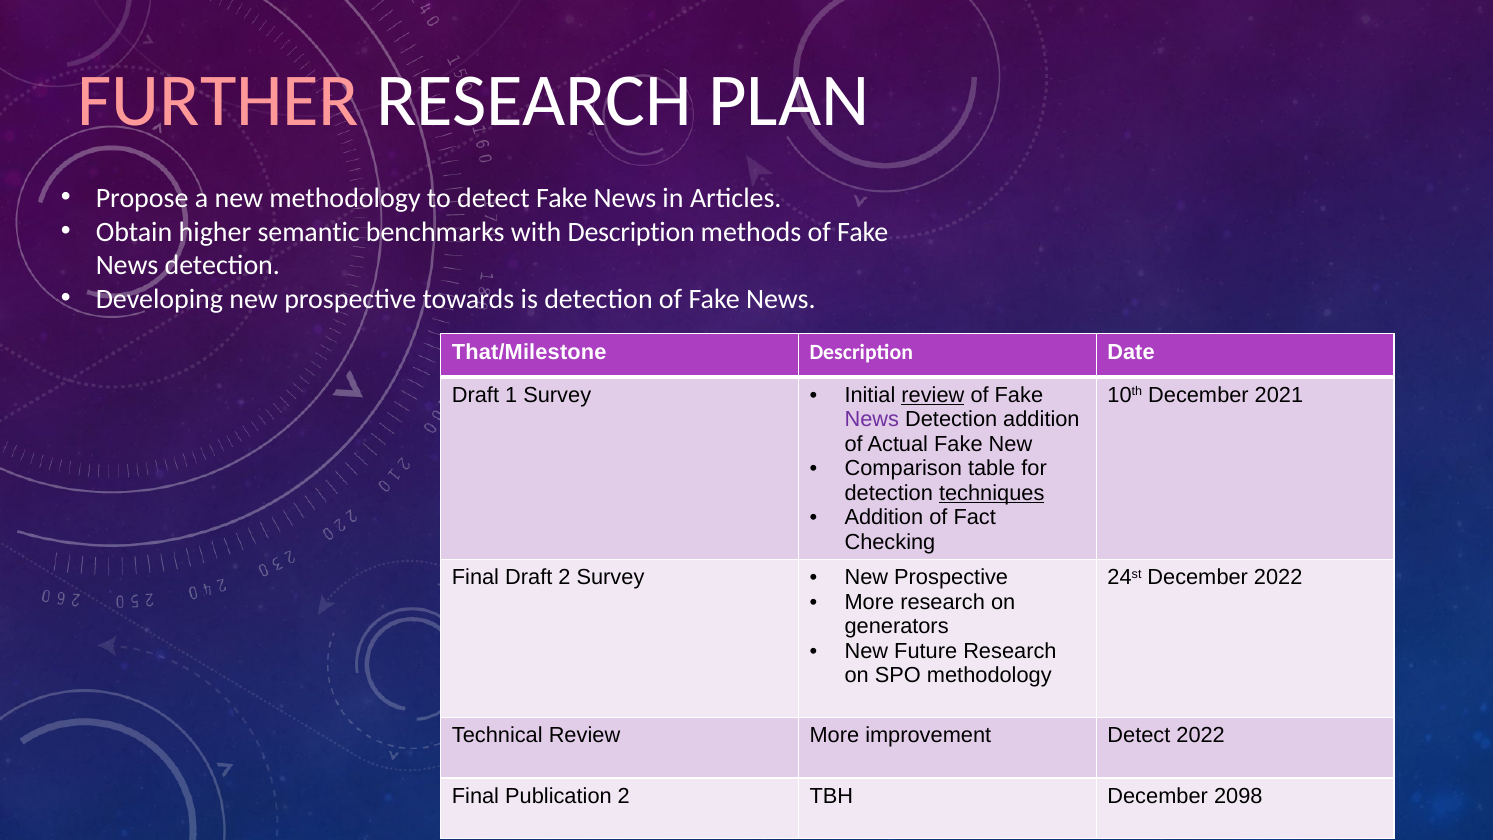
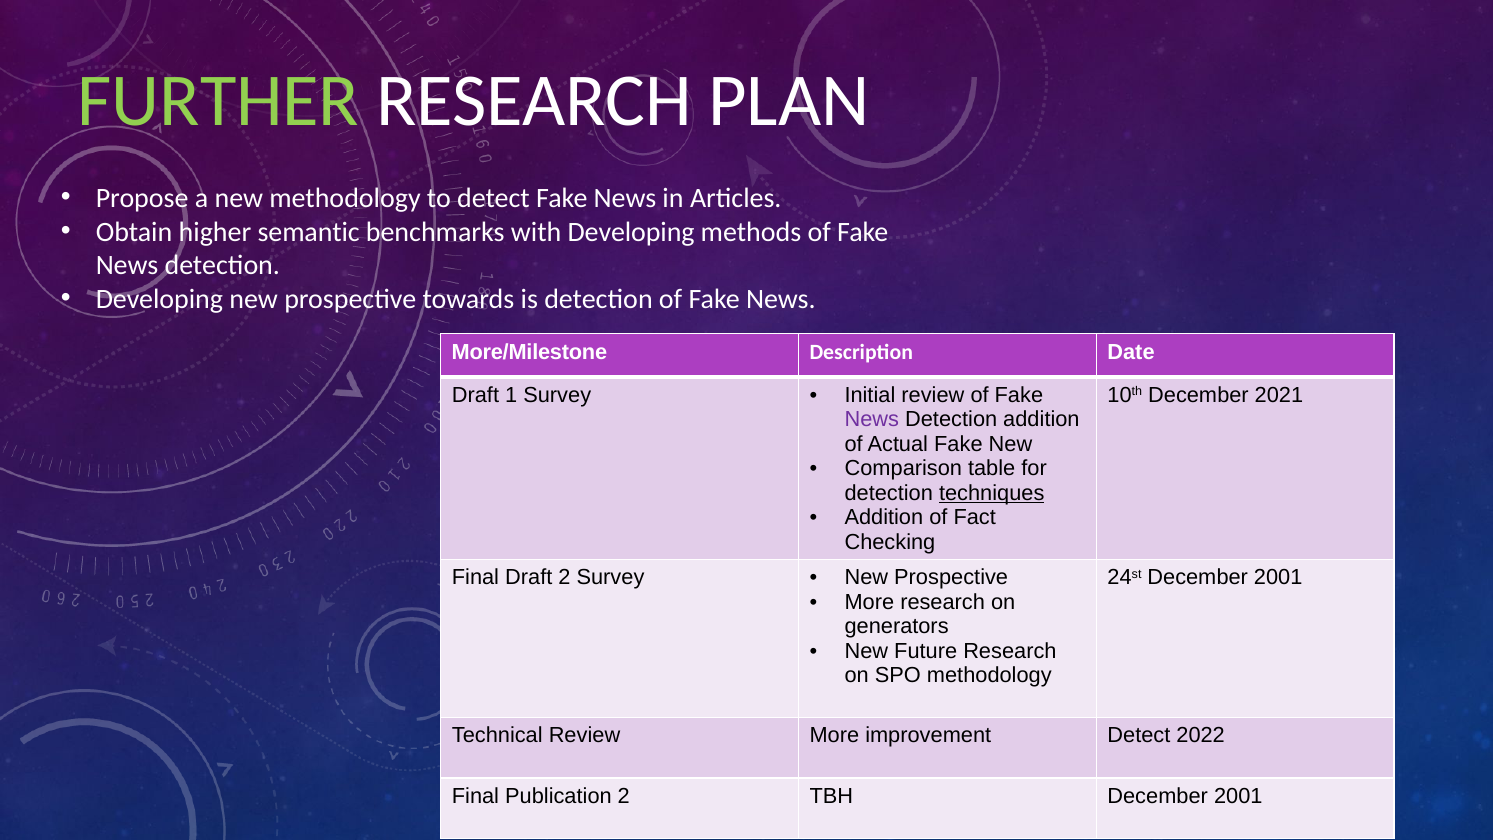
FURTHER colour: pink -> light green (219, 101)
with Description: Description -> Developing (631, 232)
That/Milestone: That/Milestone -> More/Milestone (529, 352)
review underline: present -> none (933, 395)
24st December 2022: 2022 -> 2001 (1278, 578)
TBH December 2098: 2098 -> 2001 (1238, 796)
